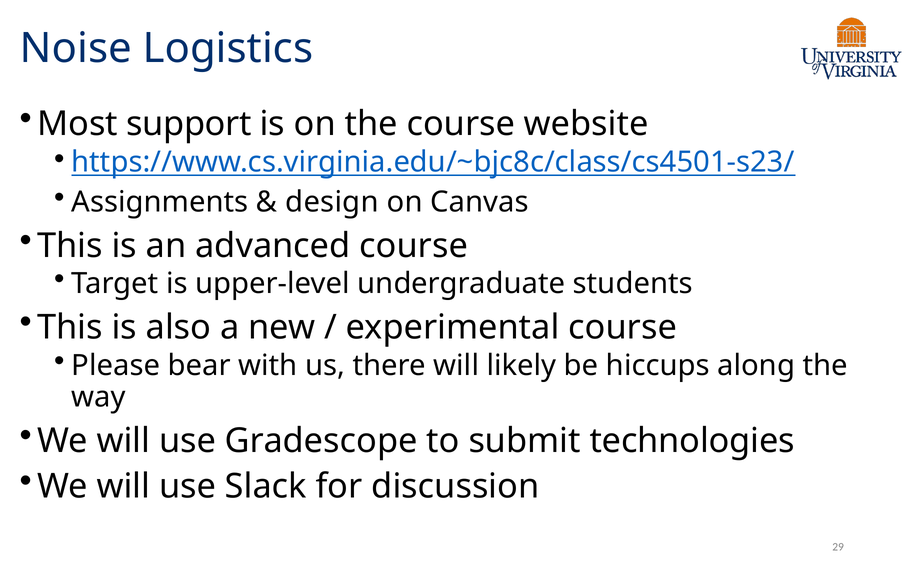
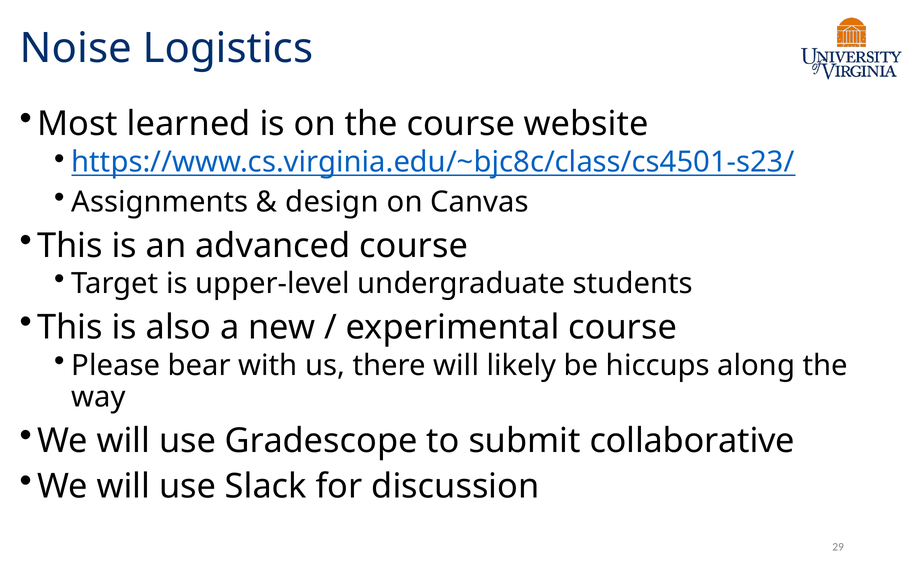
support: support -> learned (189, 124)
technologies: technologies -> collaborative (692, 440)
